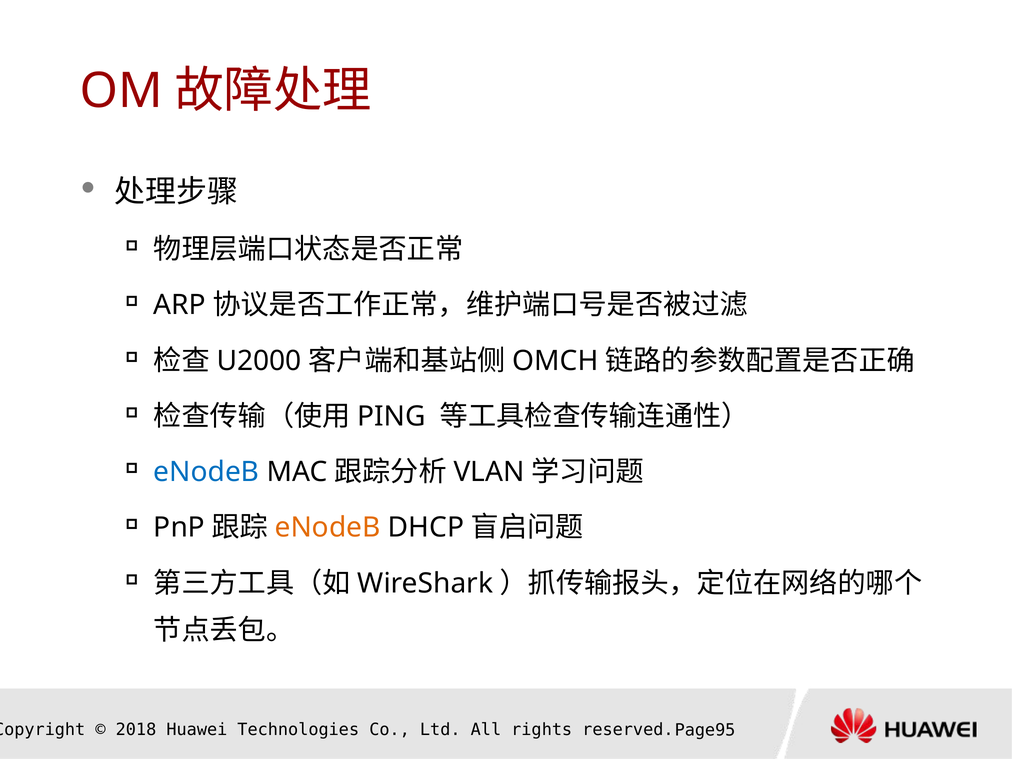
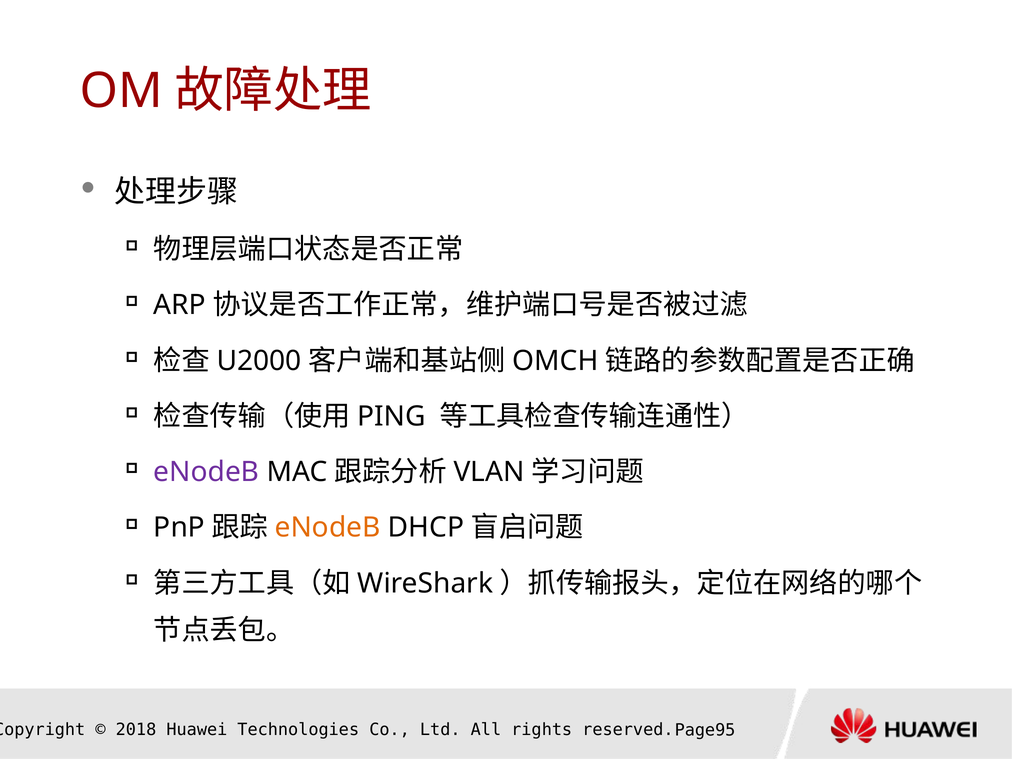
eNodeB colour: blue -> purple (206, 472)
